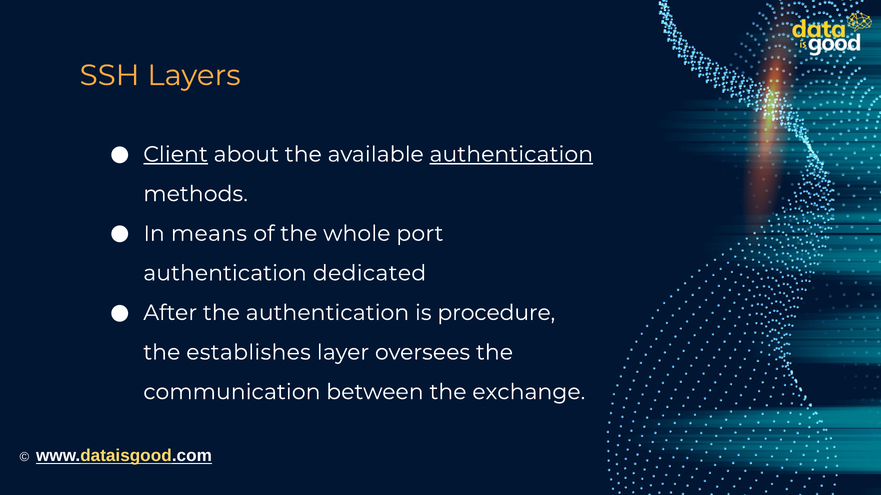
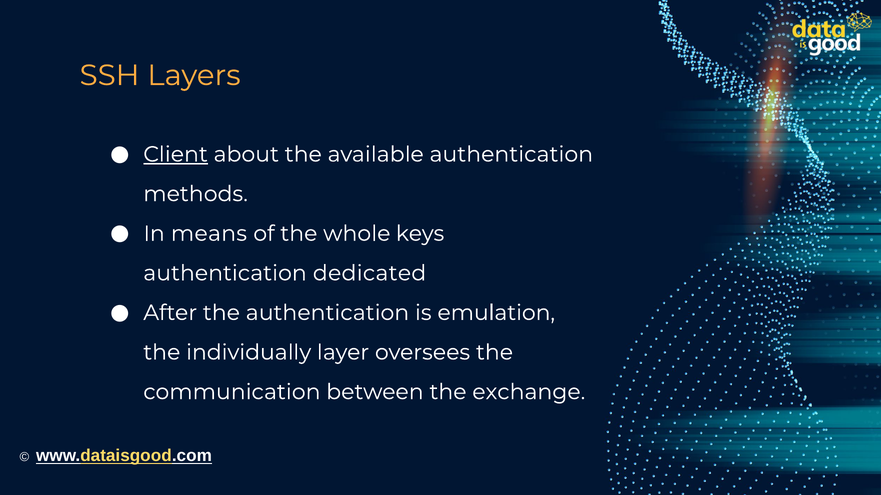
authentication underline: present -> none (511, 155)
port: port -> keys (420, 234)
procedure: procedure -> emulation (496, 313)
establishes: establishes -> individually (249, 353)
